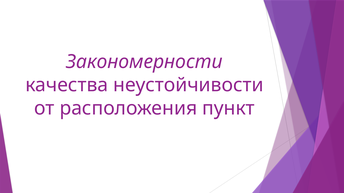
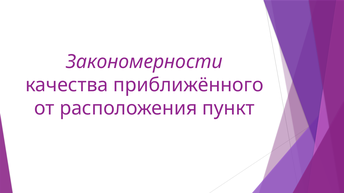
неустойчивости: неустойчивости -> приближённого (188, 85)
